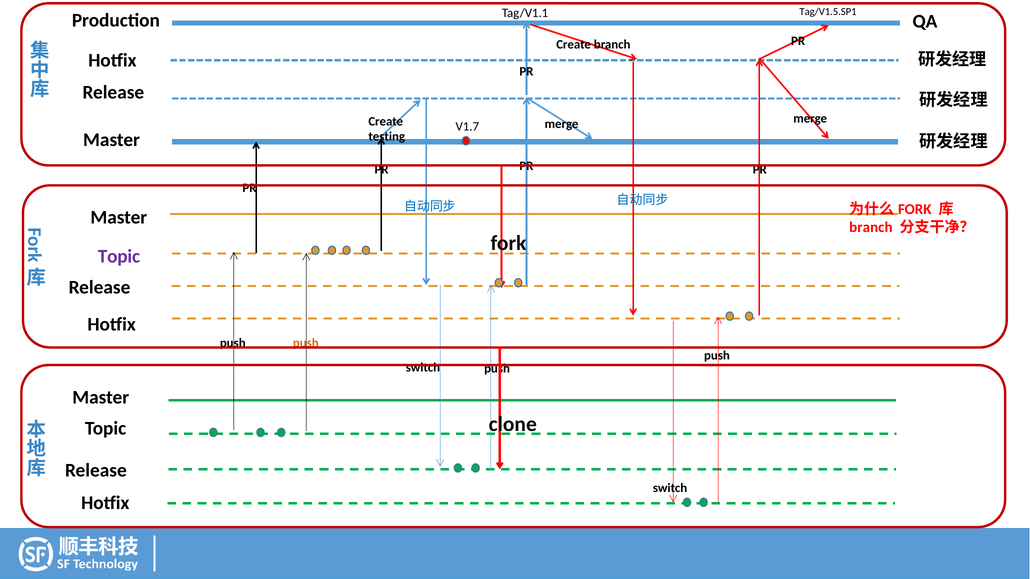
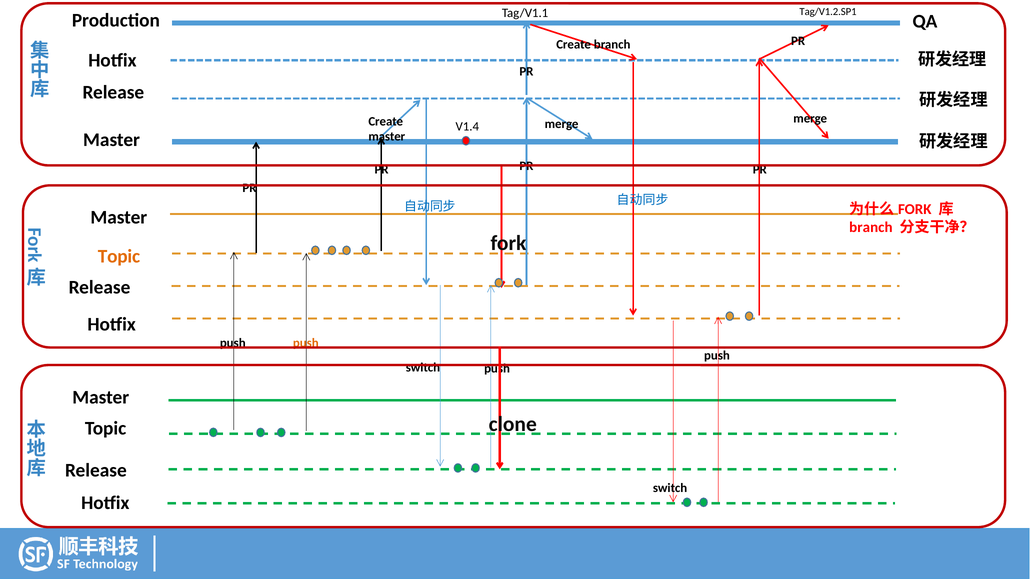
Tag/V1.5.SP1: Tag/V1.5.SP1 -> Tag/V1.2.SP1 (828, 12)
V1.7: V1.7 -> V1.4 (467, 127)
testing: testing -> master (387, 137)
Topic colour: purple -> orange (119, 256)
